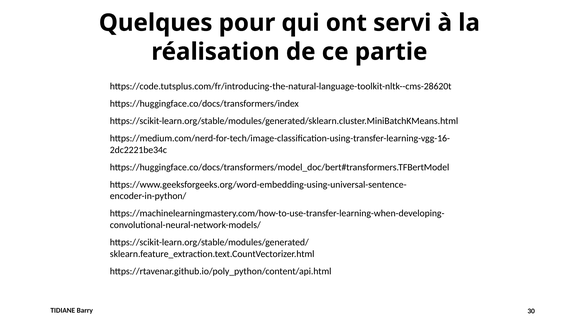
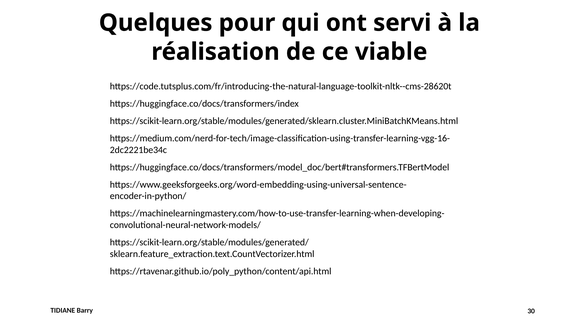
partie: partie -> viable (391, 52)
